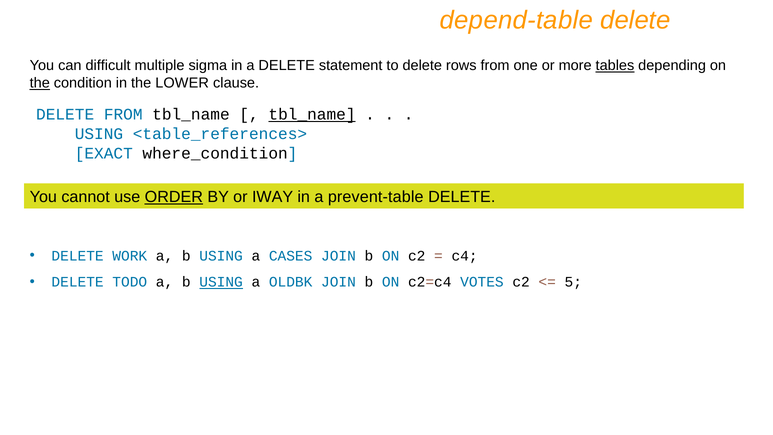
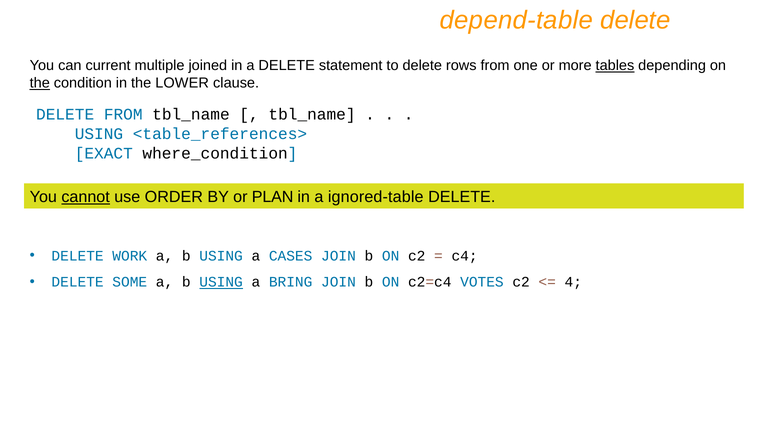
difficult: difficult -> current (108, 66)
sigma: sigma -> joined (208, 66)
tbl_name underline: present -> none (312, 115)
cannot underline: none -> present (86, 197)
ORDER underline: present -> none (174, 197)
IWAY: IWAY -> PLAN (273, 197)
prevent-table: prevent-table -> ignored-table (376, 197)
TODO: TODO -> SOME (130, 282)
OLDBK: OLDBK -> BRING (291, 282)
5: 5 -> 4 (573, 282)
